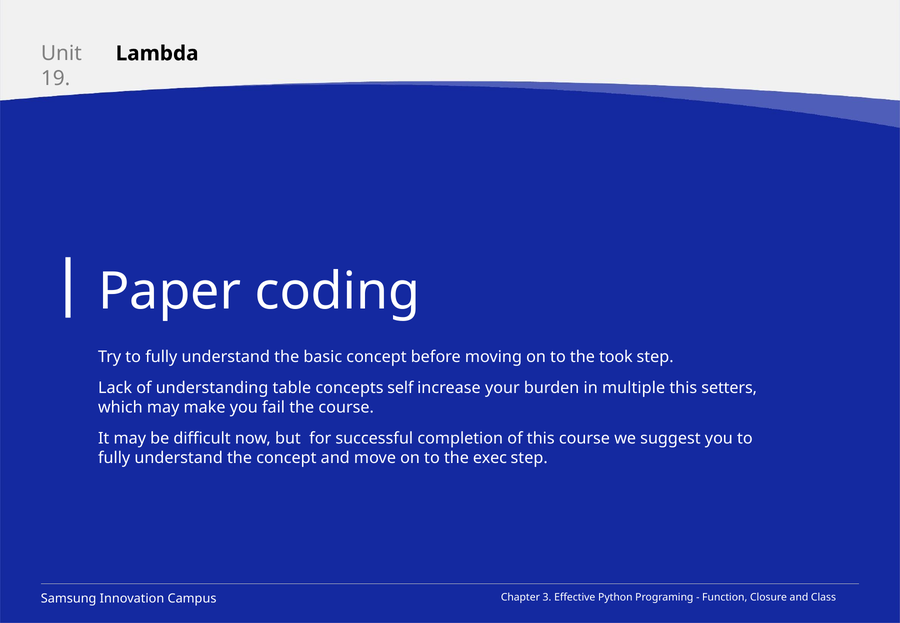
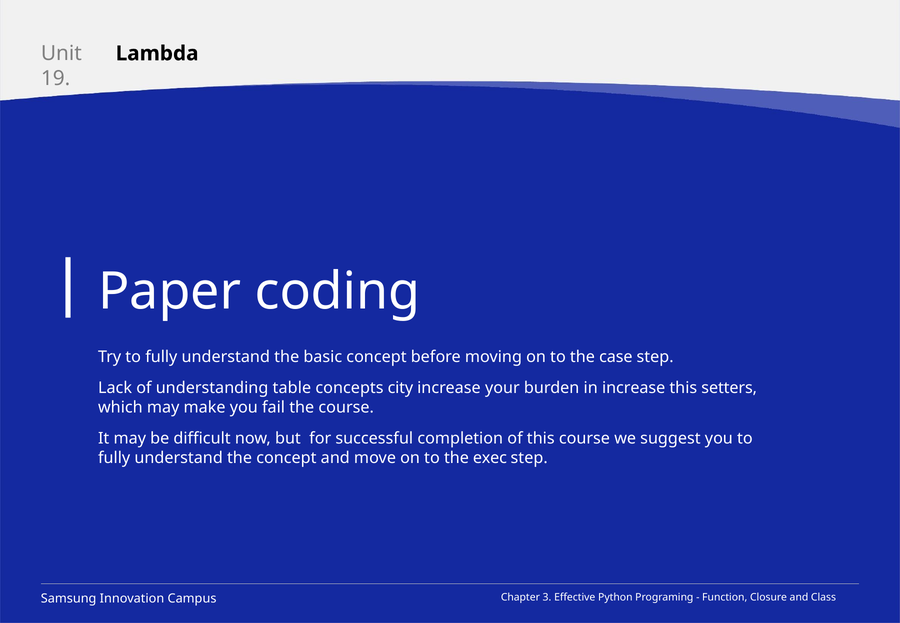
took: took -> case (616, 357)
self: self -> city (400, 388)
in multiple: multiple -> increase (634, 388)
